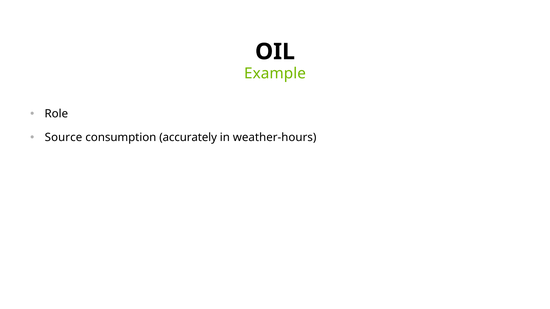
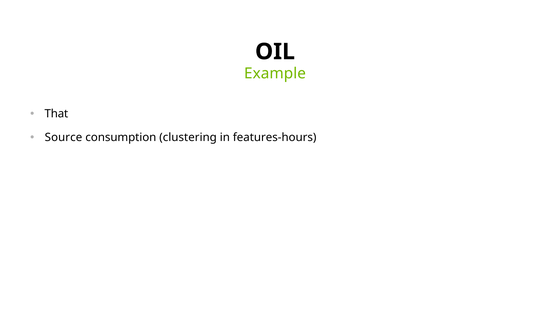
Role: Role -> That (56, 114)
accurately: accurately -> clustering (188, 138)
weather-hours: weather-hours -> features-hours (275, 138)
